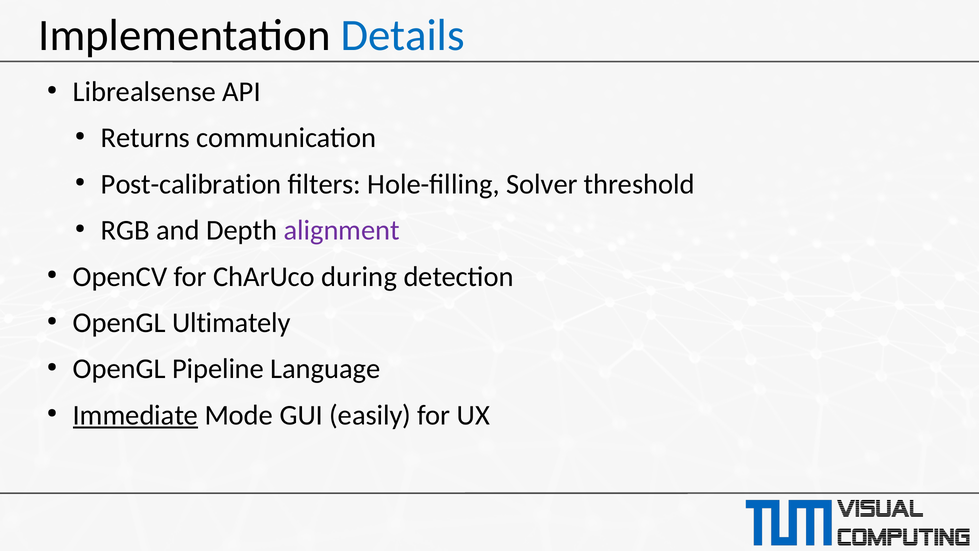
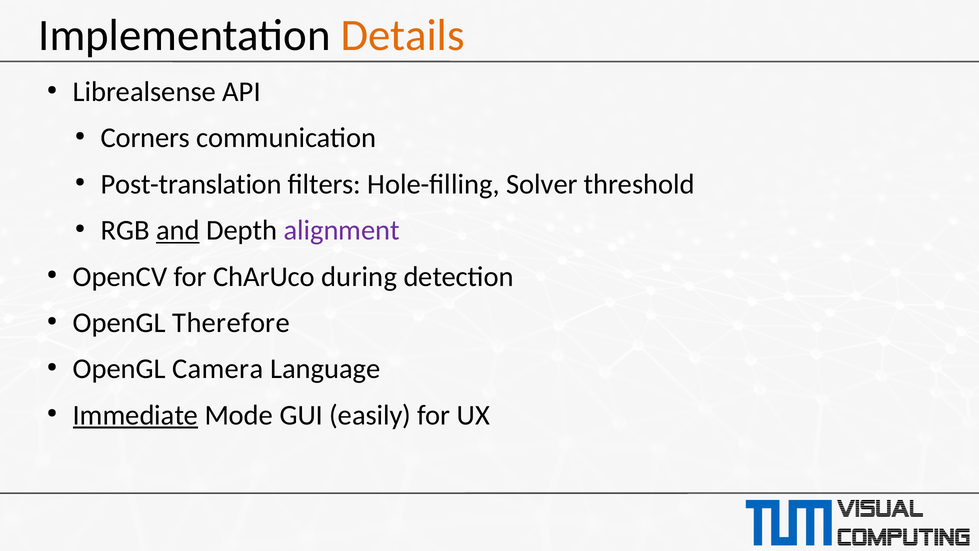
Details colour: blue -> orange (403, 35)
Returns: Returns -> Corners (146, 138)
Post-calibration: Post-calibration -> Post-translation (191, 184)
and underline: none -> present (178, 230)
Ultimately: Ultimately -> Therefore (231, 323)
Pipeline: Pipeline -> Camera (218, 369)
